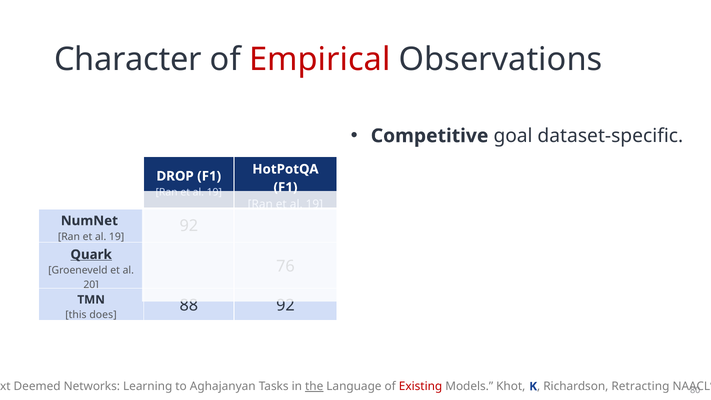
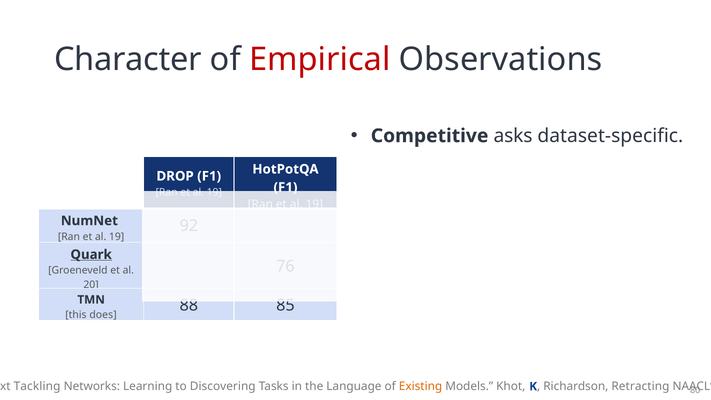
goal: goal -> asks (513, 136)
88 92: 92 -> 85 (285, 305)
Deemed: Deemed -> Tackling (37, 386)
Aghajanyan: Aghajanyan -> Discovering (223, 386)
the underline: present -> none (314, 386)
Existing colour: red -> orange (421, 386)
